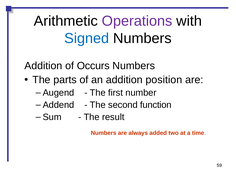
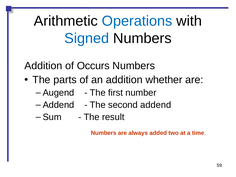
Operations colour: purple -> blue (137, 21)
position: position -> whether (164, 80)
second function: function -> addend (156, 105)
